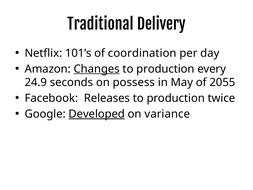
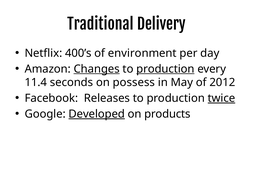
101’s: 101’s -> 400’s (78, 53)
coordination: coordination -> environment (142, 53)
production underline: none -> present (165, 69)
24.9: 24.9 -> 11.4 (36, 82)
2055: 2055 -> 2012 (222, 82)
twice underline: none -> present (221, 98)
variance: variance -> products (167, 114)
